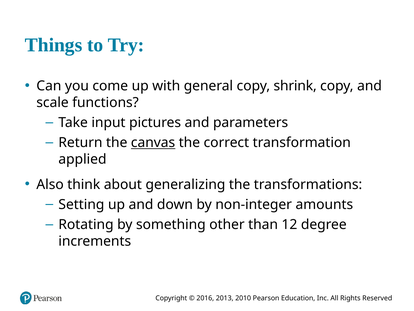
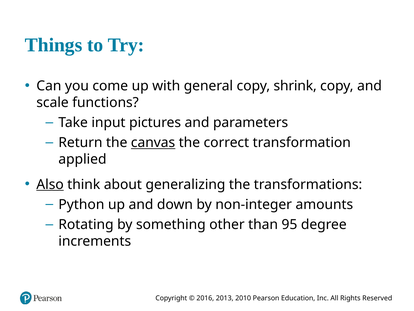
Also underline: none -> present (50, 184)
Setting: Setting -> Python (81, 204)
12: 12 -> 95 (289, 224)
